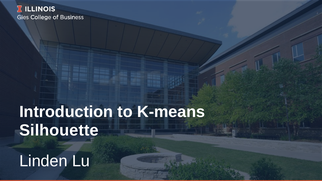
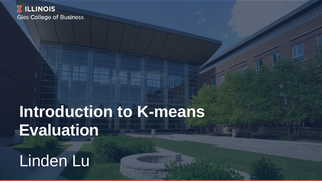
Silhouette: Silhouette -> Evaluation (59, 130)
